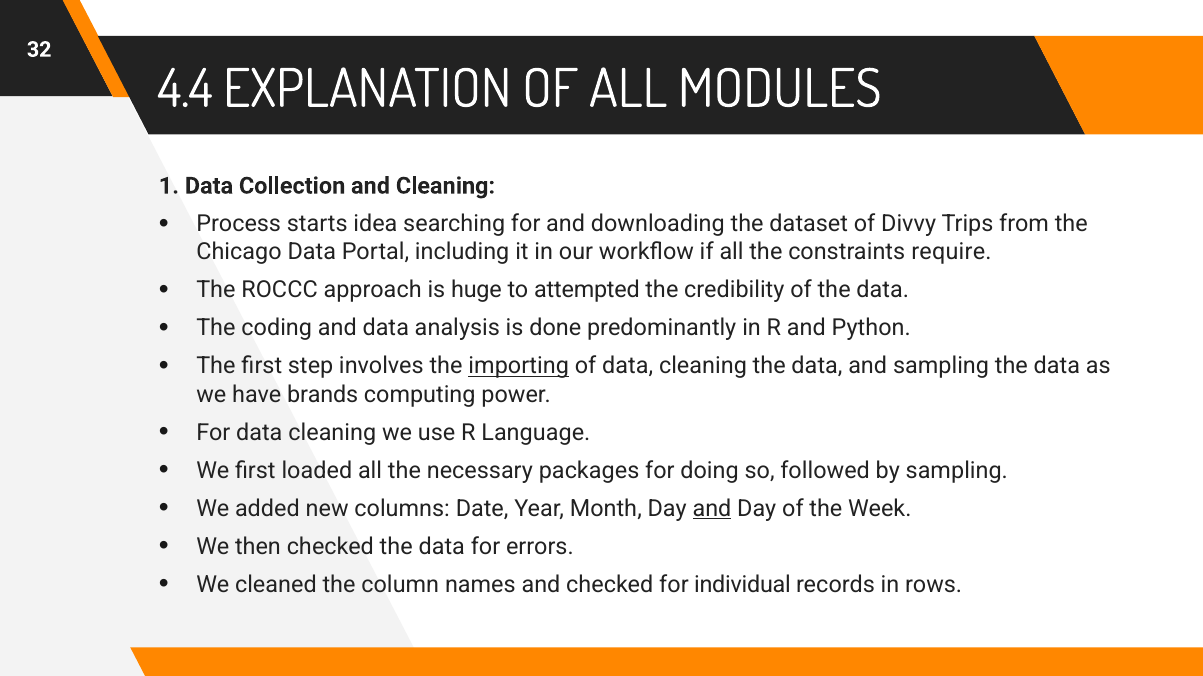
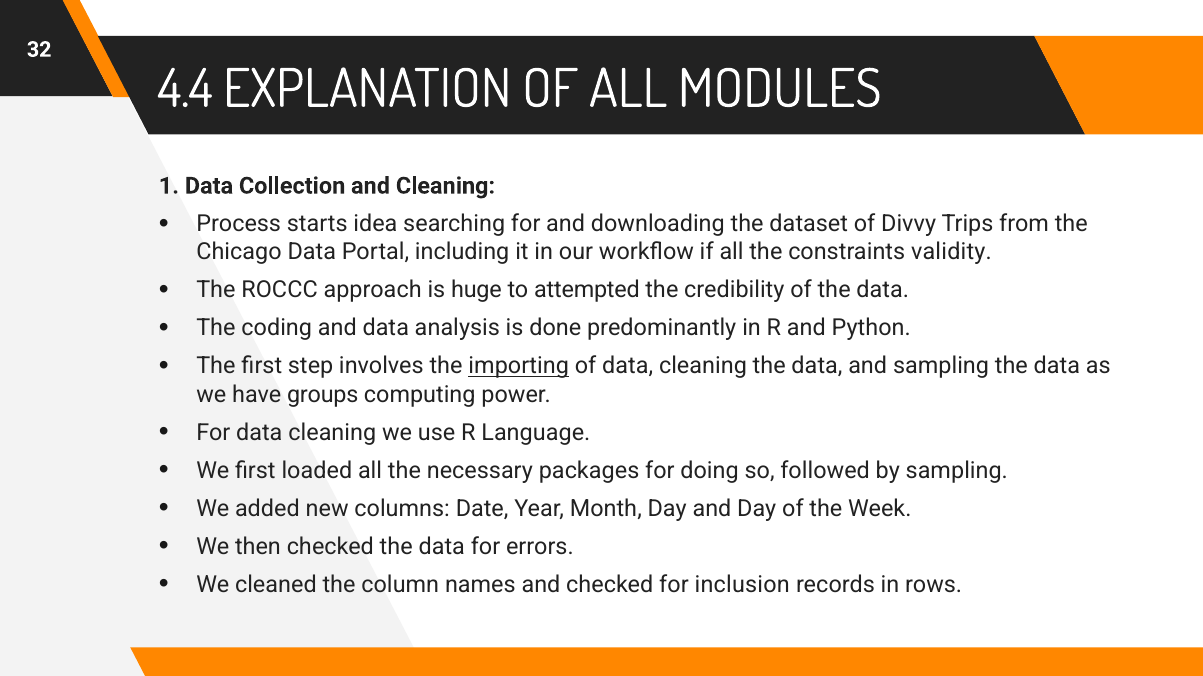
require: require -> validity (951, 252)
brands: brands -> groups (323, 395)
and underline: present -> none (712, 509)
individual: individual -> inclusion (742, 585)
